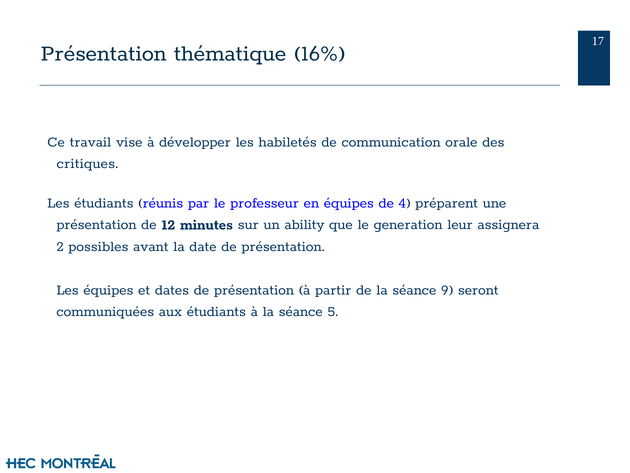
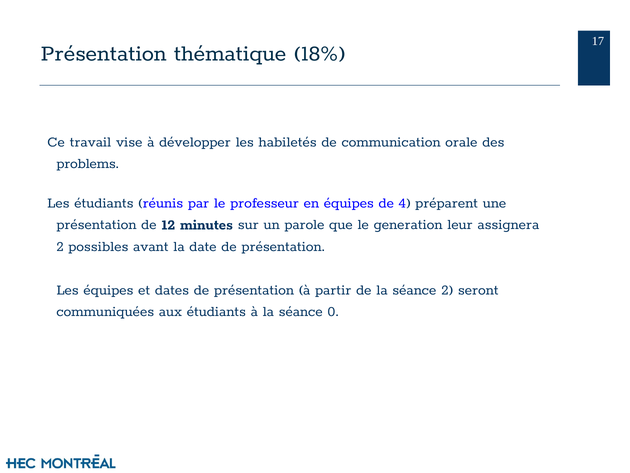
16%: 16% -> 18% (319, 52)
critiques: critiques -> problems (88, 163)
ability: ability -> parole (304, 224)
séance 9: 9 -> 2 (447, 289)
5: 5 -> 0 (333, 311)
